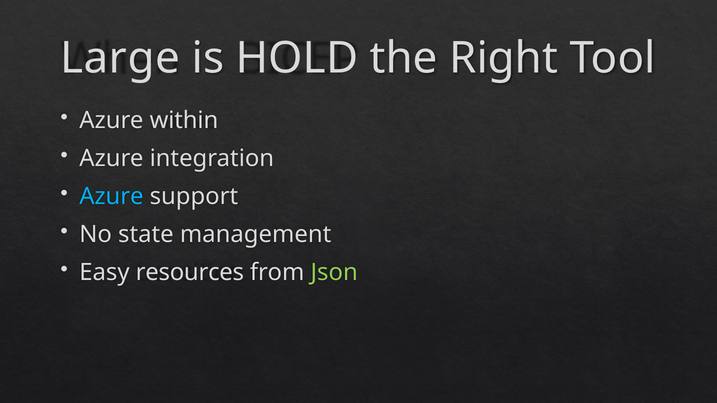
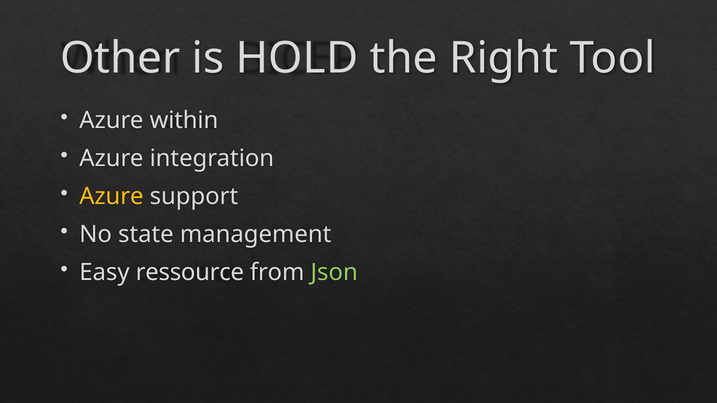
Large: Large -> Other (120, 59)
Azure colour: light blue -> yellow (111, 197)
resources: resources -> ressource (190, 273)
